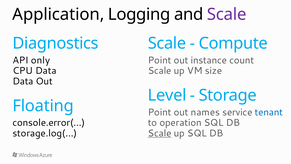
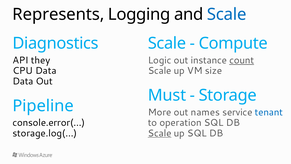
Application: Application -> Represents (58, 14)
Scale colour: purple -> blue (227, 14)
only: only -> they (41, 60)
Point: Point -> Logic (160, 60)
count underline: none -> present (242, 60)
Level: Level -> Must (167, 95)
Floating: Floating -> Pipeline (43, 106)
Point: Point -> More (160, 112)
